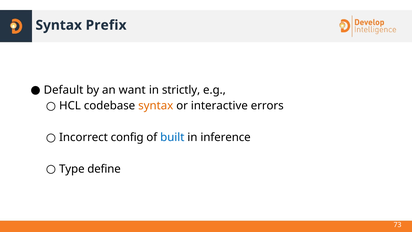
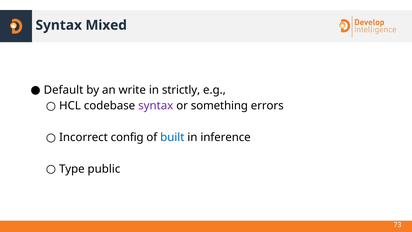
Prefix: Prefix -> Mixed (106, 25)
want: want -> write (132, 90)
syntax colour: orange -> purple (156, 106)
interactive: interactive -> something (219, 106)
define: define -> public (104, 169)
